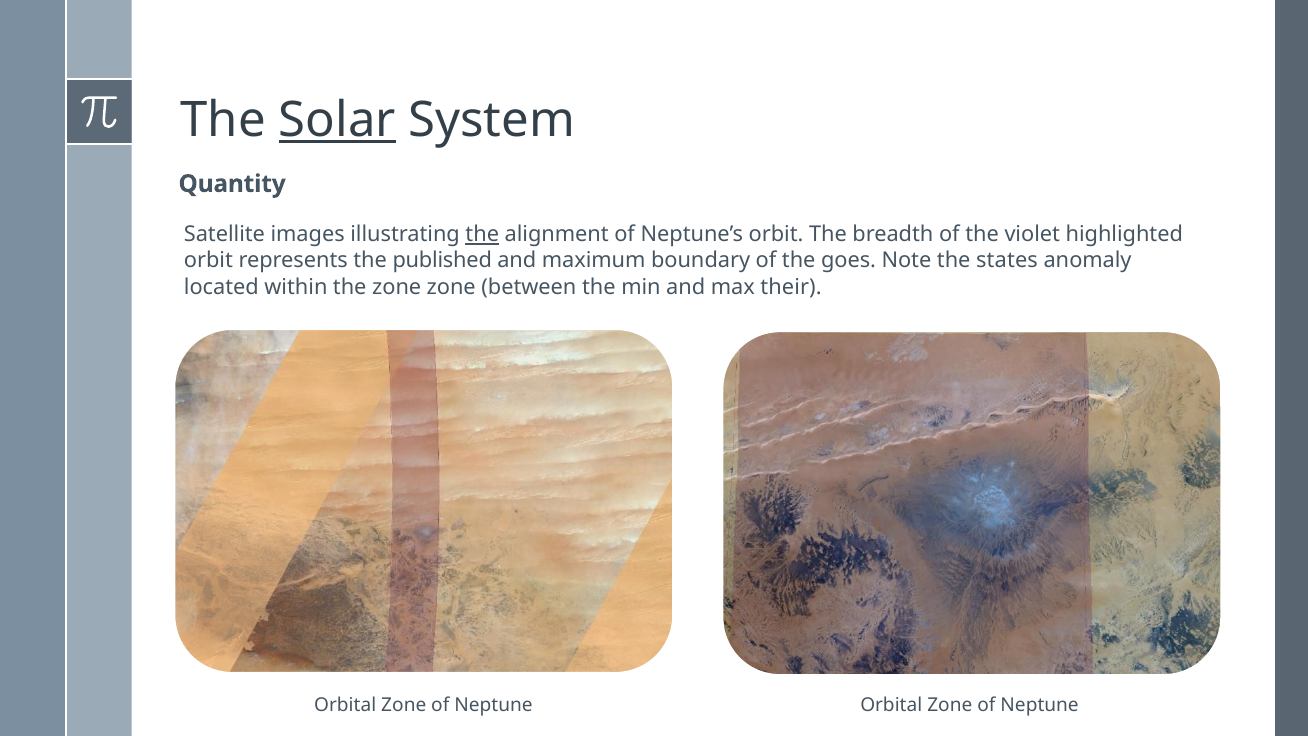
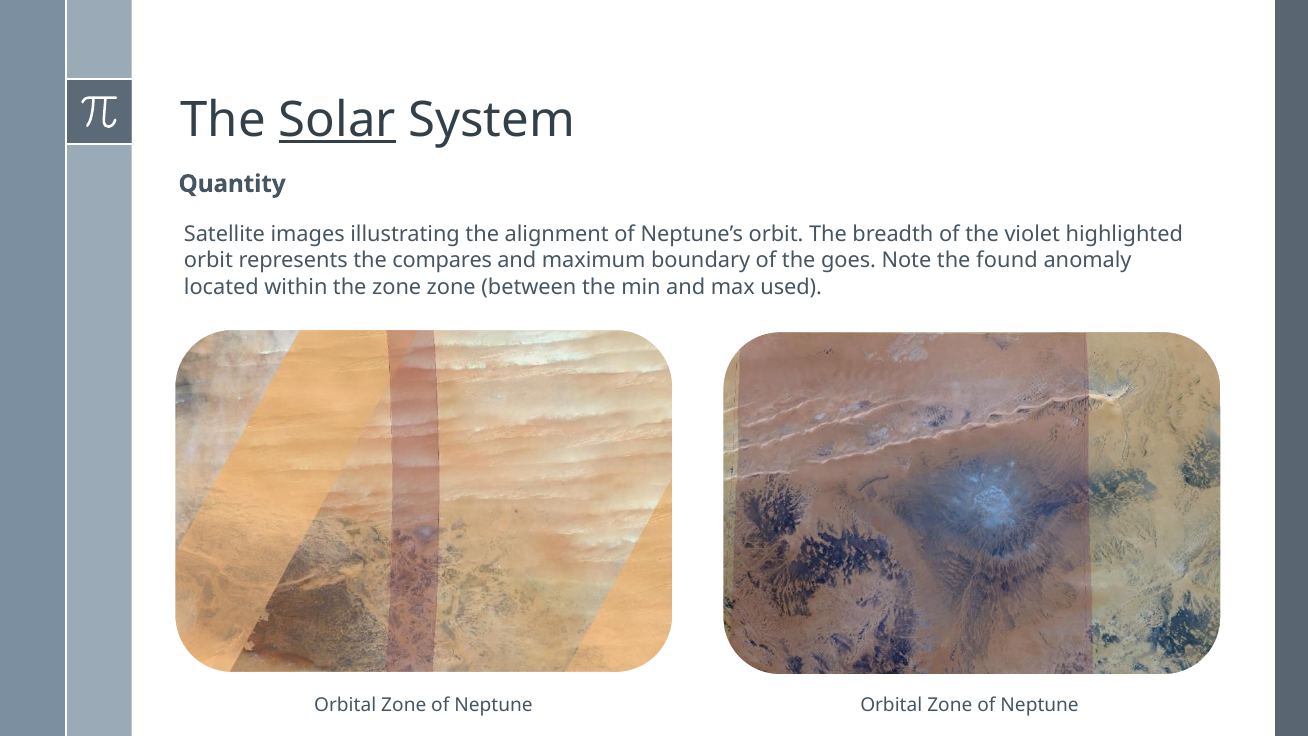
the underline: present -> none (482, 235)
published: published -> compares (442, 261)
states: states -> found (1007, 261)
their: their -> used (791, 287)
